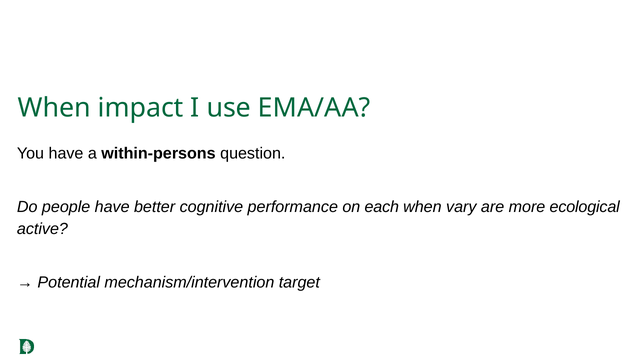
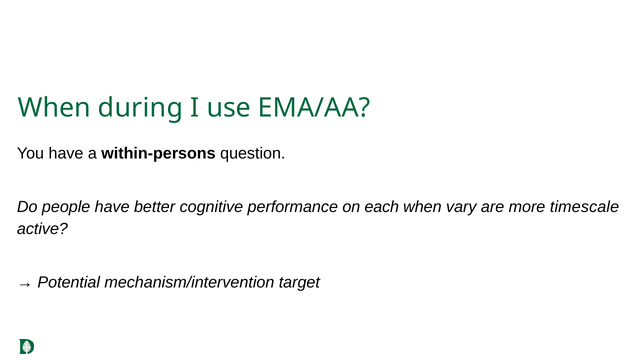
impact: impact -> during (141, 108)
ecological: ecological -> timescale (585, 207)
